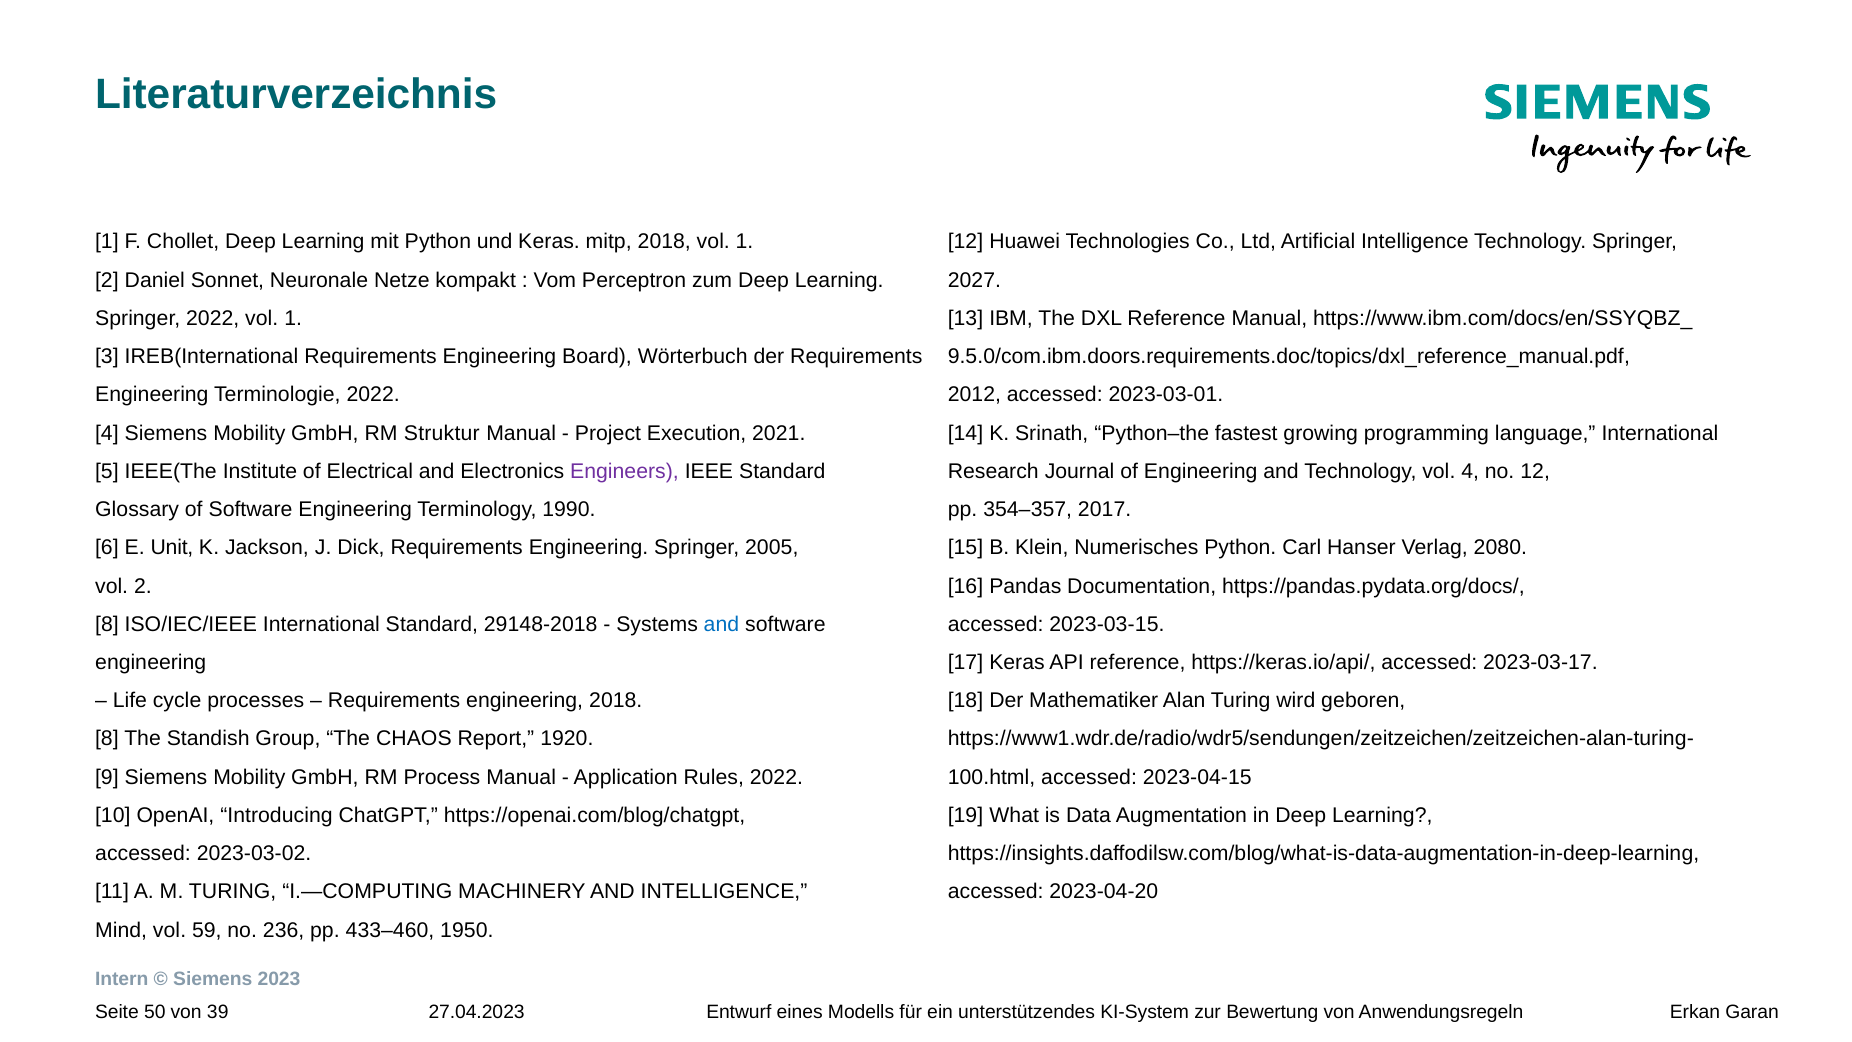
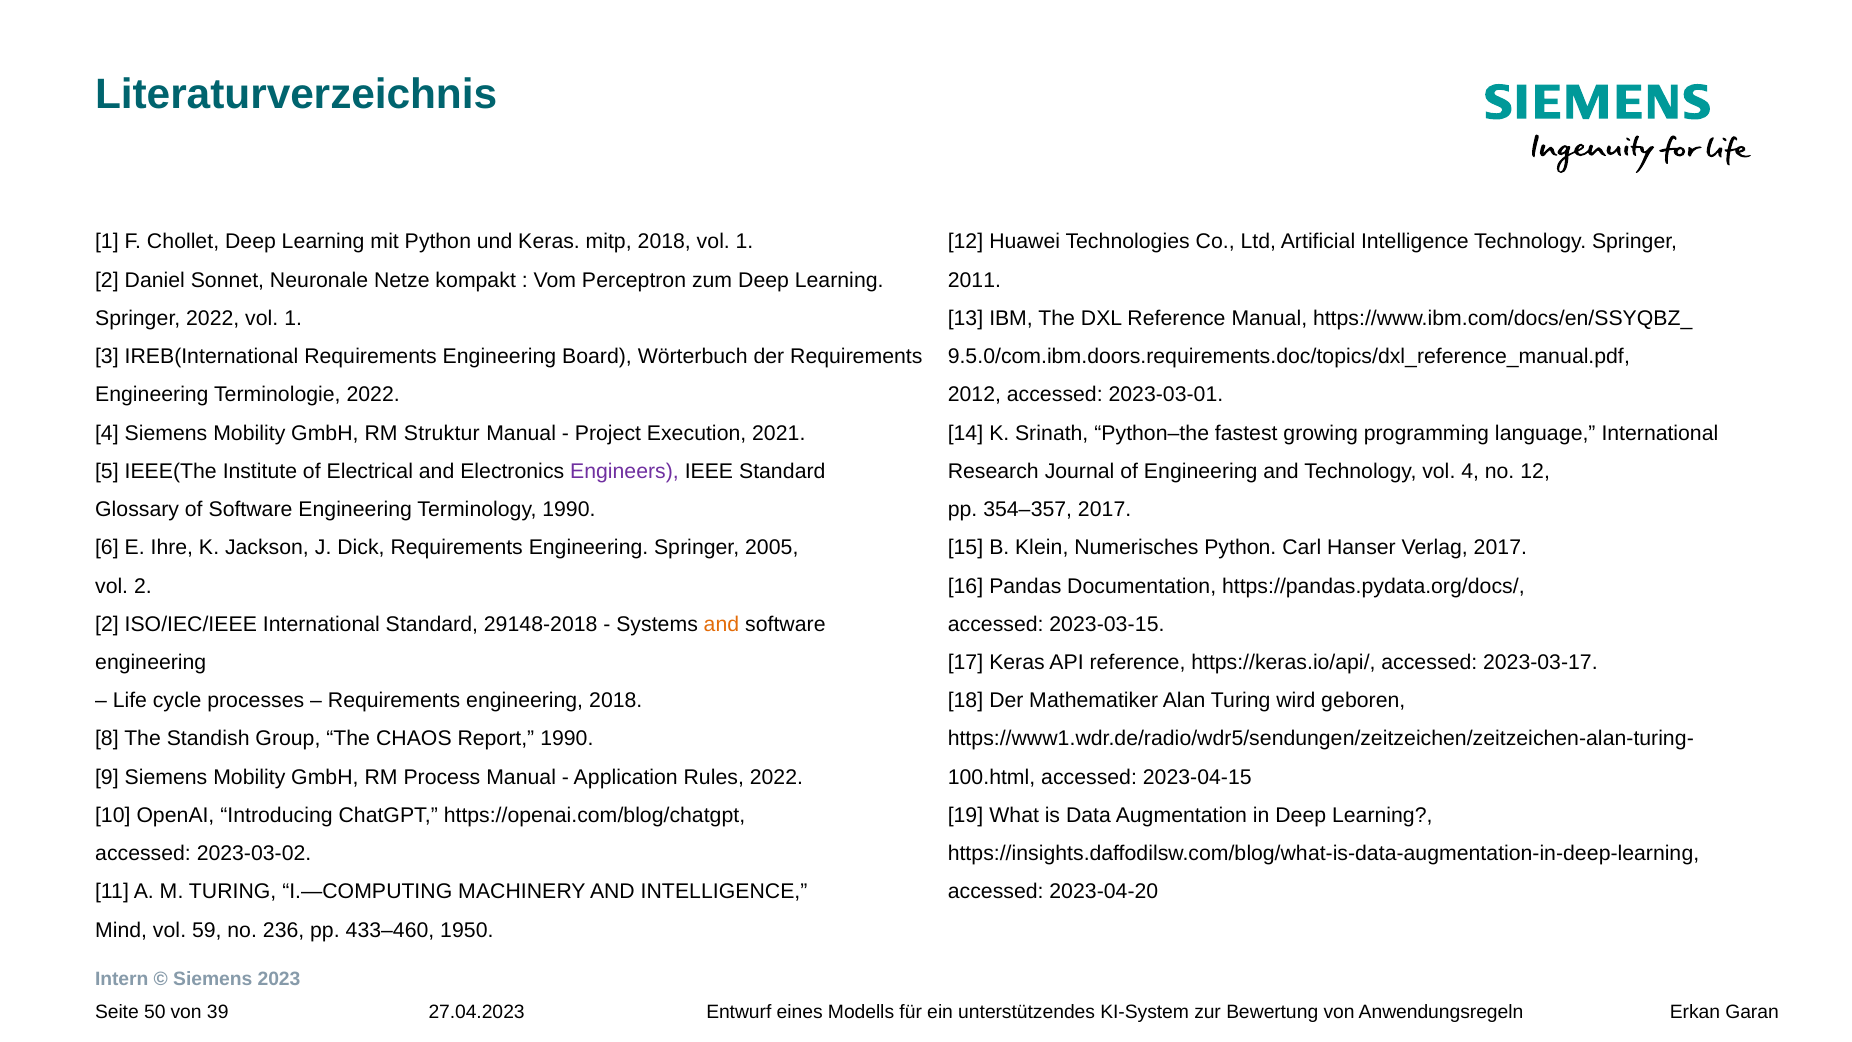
2027: 2027 -> 2011 (974, 280)
Unit: Unit -> Ihre (172, 548)
Verlag 2080: 2080 -> 2017 (1500, 548)
8: 8 -> 2 (107, 624)
and colour: blue -> orange (721, 624)
Report 1920: 1920 -> 1990 (567, 739)
